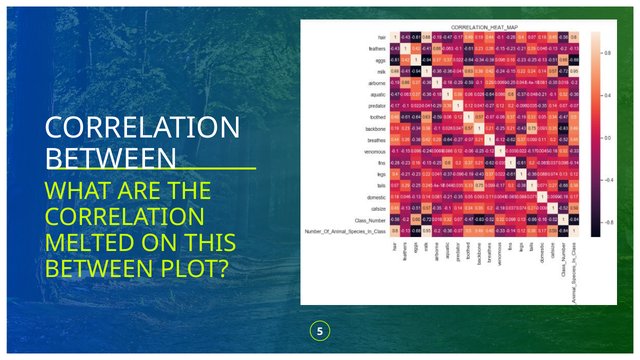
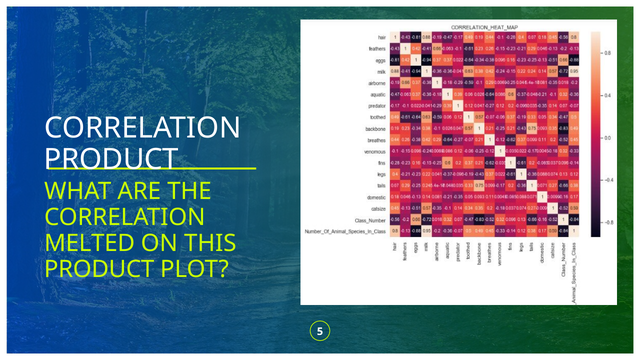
BETWEEN: BETWEEN -> PRODUCT (111, 160)
BETWEEN: BETWEEN -> PRODUCT (99, 269)
